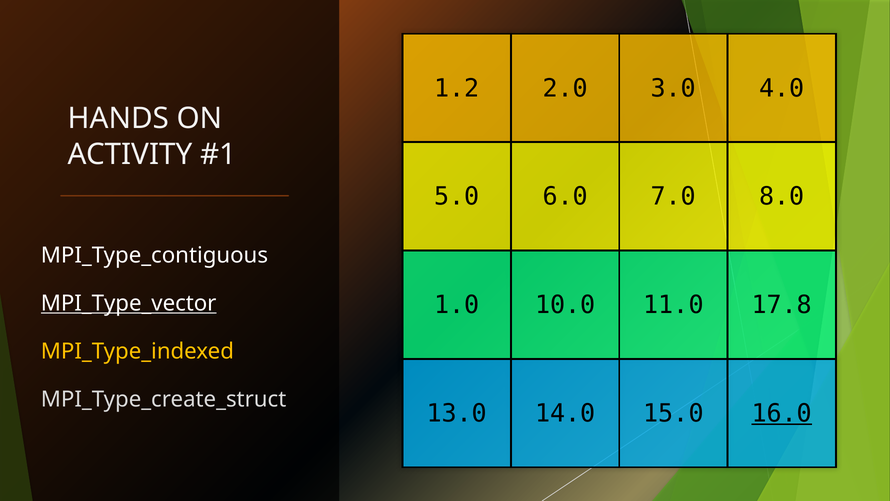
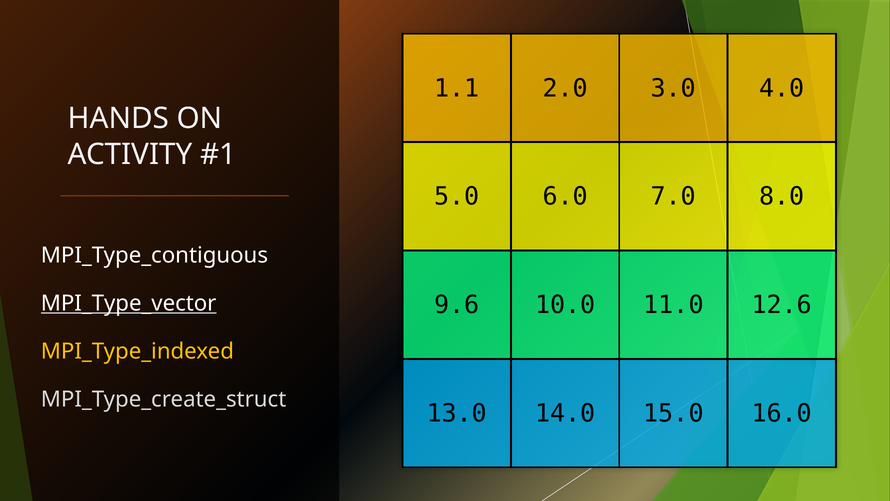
1.2: 1.2 -> 1.1 (457, 88)
1.0: 1.0 -> 9.6 (457, 305)
17.8: 17.8 -> 12.6 (782, 305)
16.0 underline: present -> none (782, 413)
